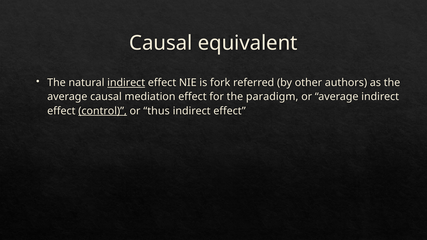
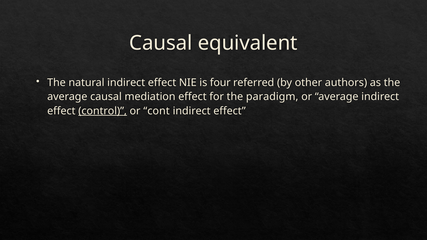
indirect underline: present -> none (126, 83)
fork: fork -> four (220, 83)
thus: thus -> cont (157, 111)
